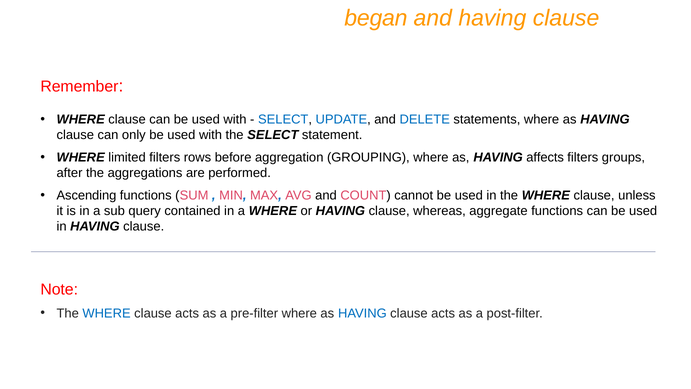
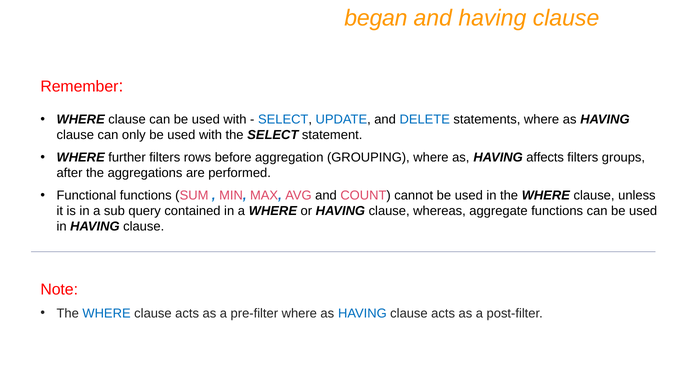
limited: limited -> further (127, 157)
Ascending: Ascending -> Functional (86, 195)
